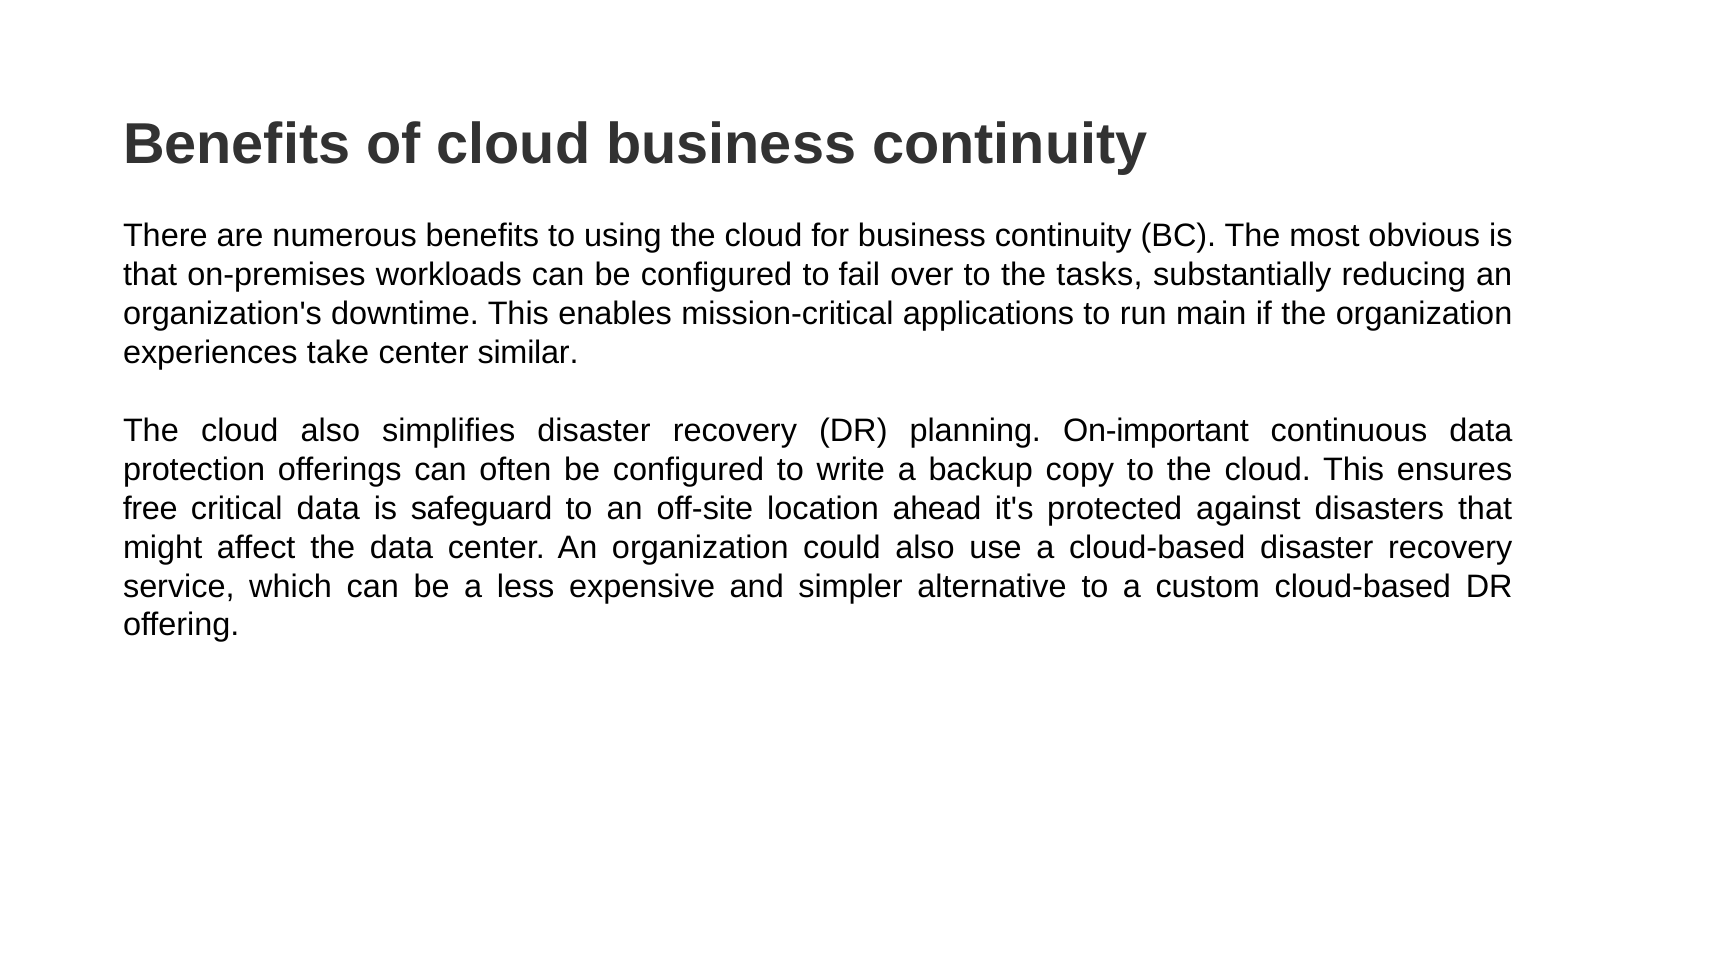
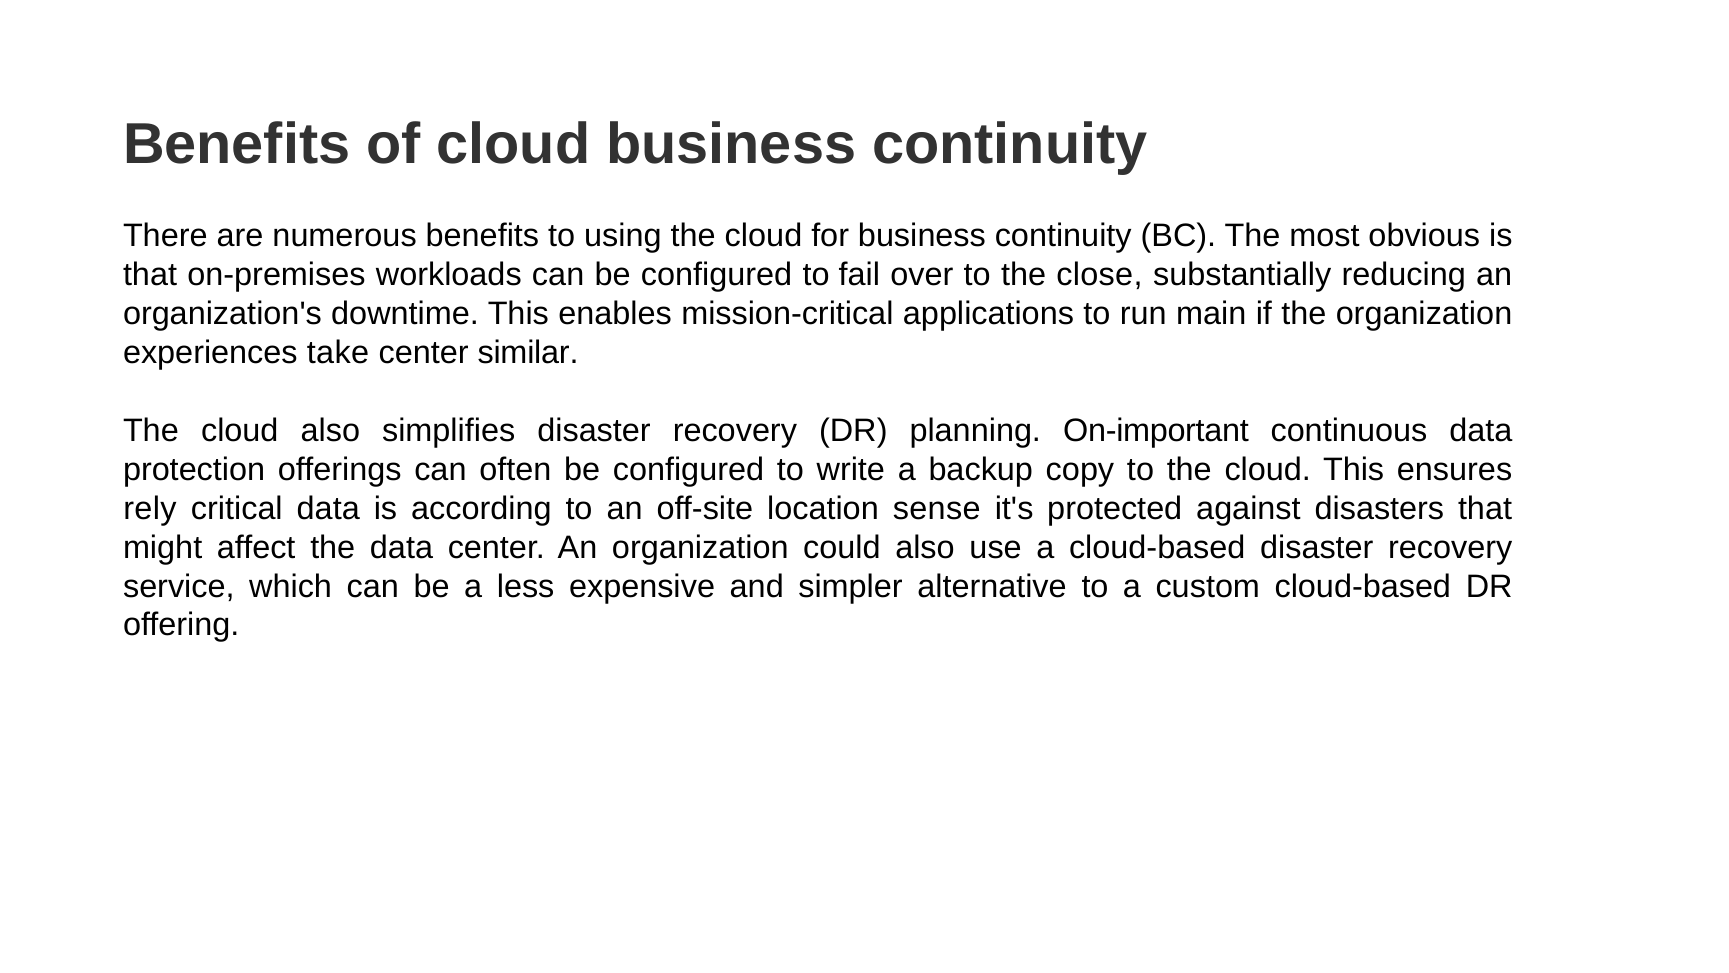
tasks: tasks -> close (1099, 275)
free: free -> rely (150, 508)
safeguard: safeguard -> according (481, 508)
ahead: ahead -> sense (937, 508)
